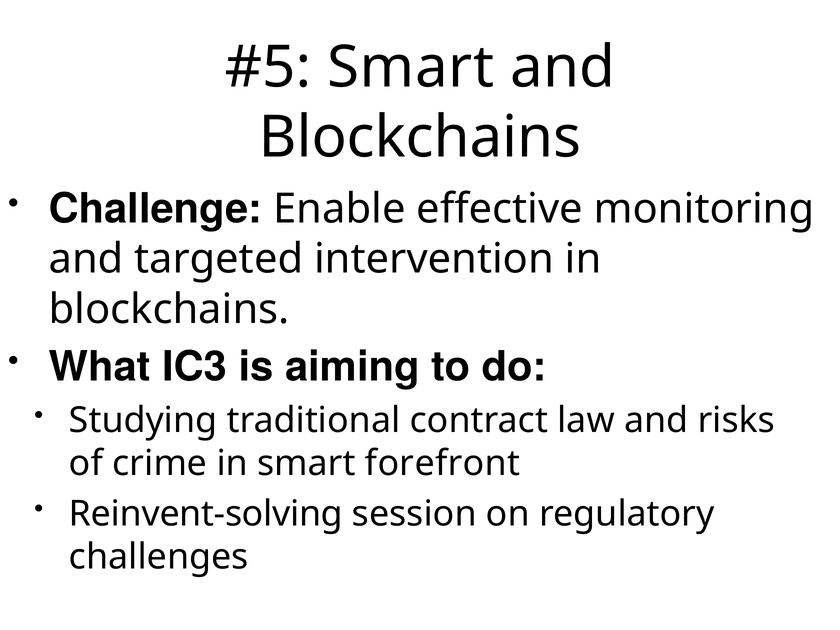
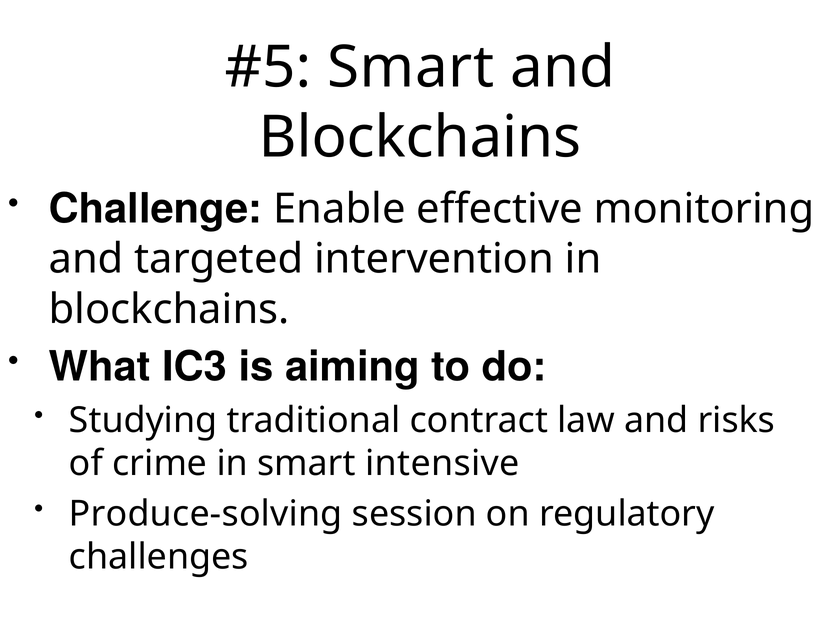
forefront: forefront -> intensive (442, 463)
Reinvent-solving: Reinvent-solving -> Produce-solving (206, 514)
